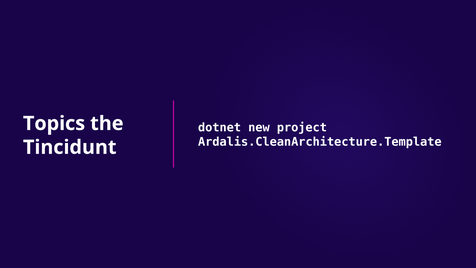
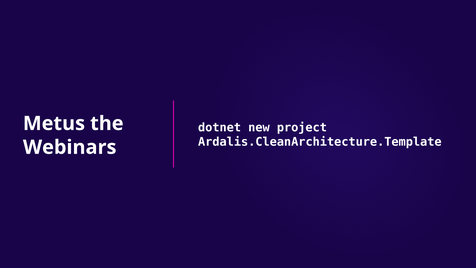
Topics: Topics -> Metus (54, 123)
Tincidunt: Tincidunt -> Webinars (70, 147)
